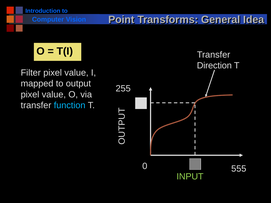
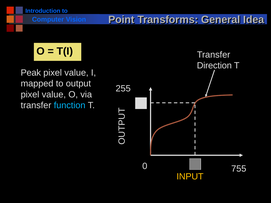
Filter: Filter -> Peak (31, 73)
555: 555 -> 755 (239, 169)
INPUT colour: light green -> yellow (190, 177)
